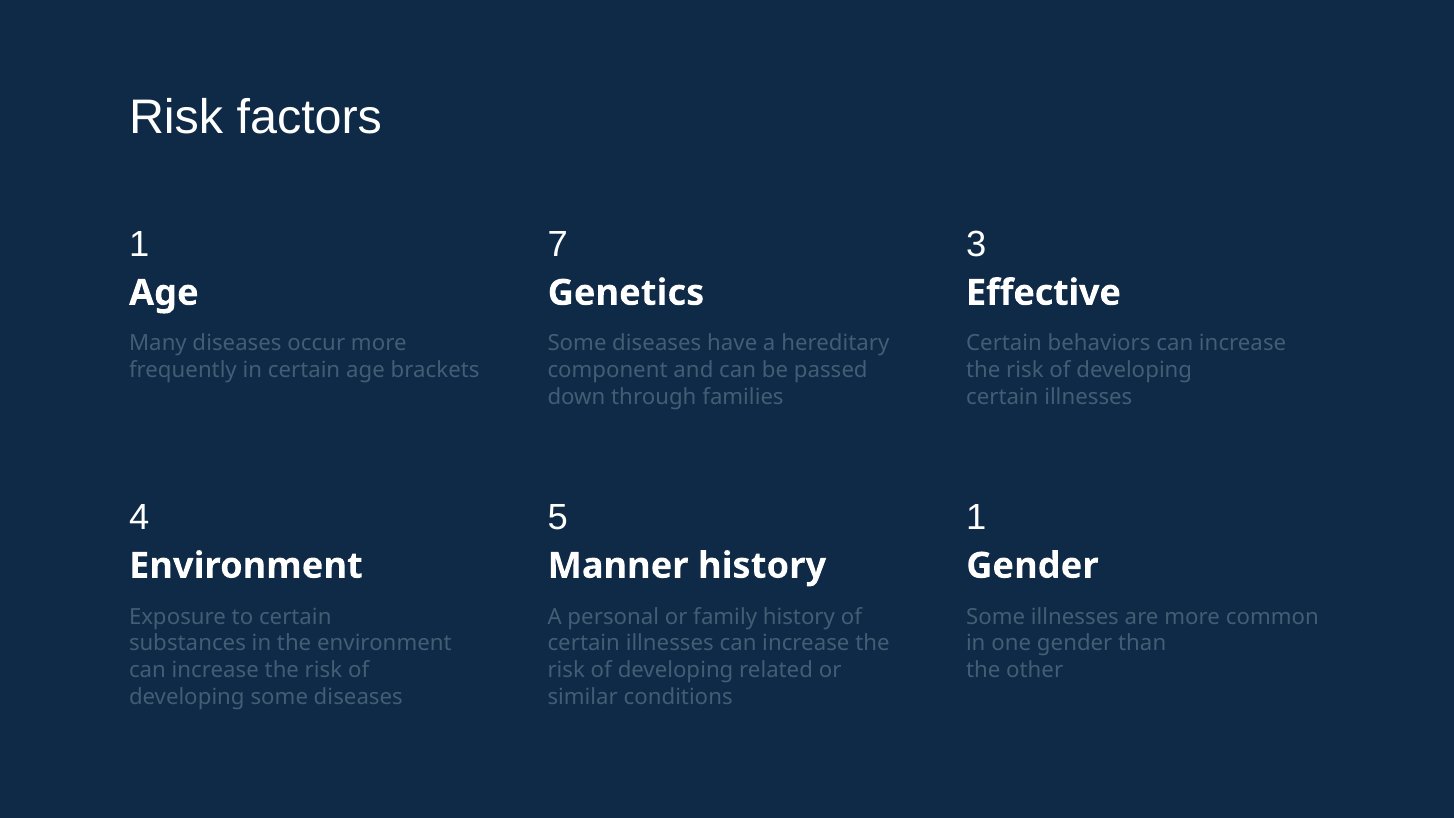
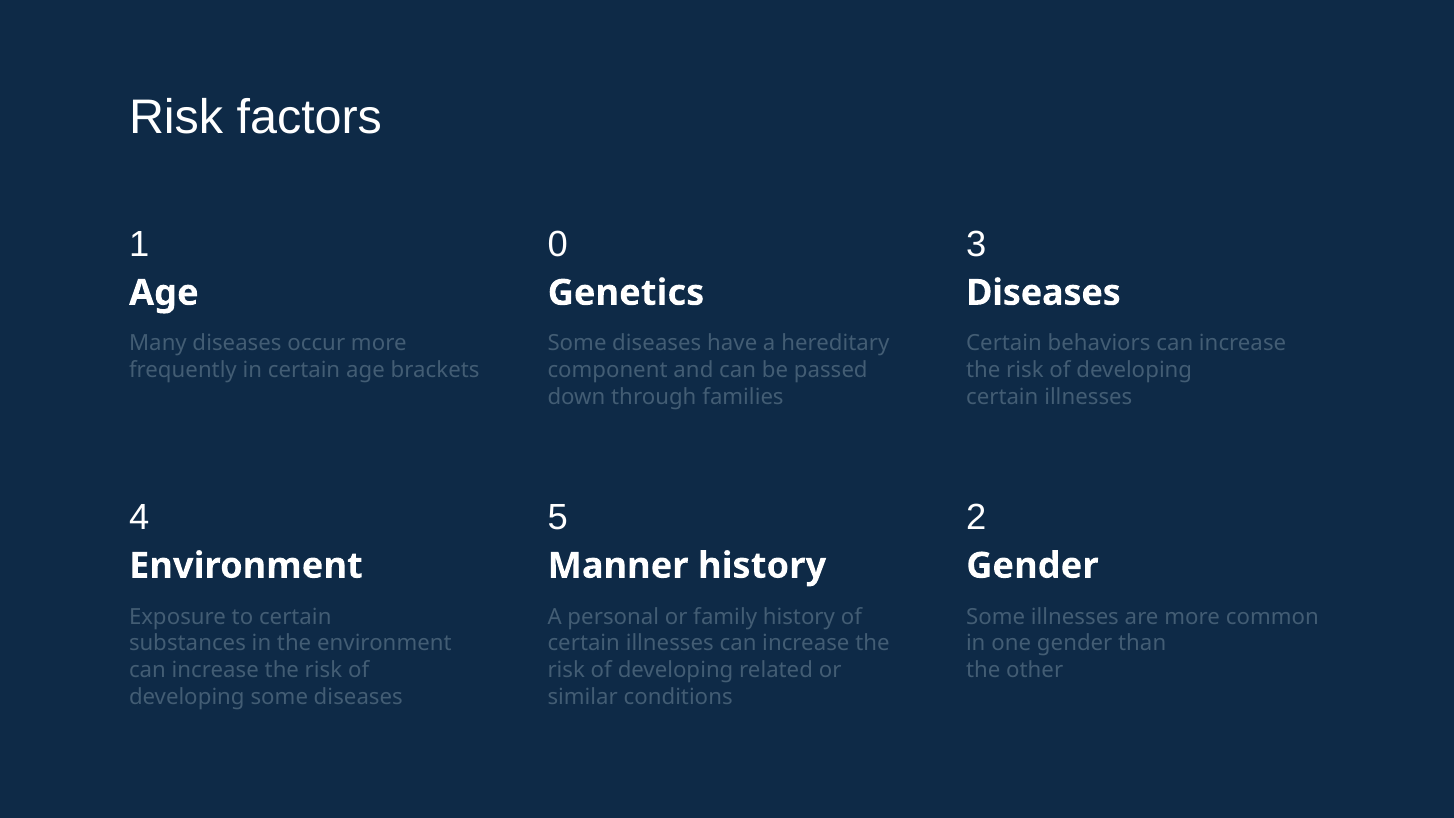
7: 7 -> 0 (558, 245)
Genetics Effective: Effective -> Diseases (1043, 293)
5 1: 1 -> 2 (976, 518)
